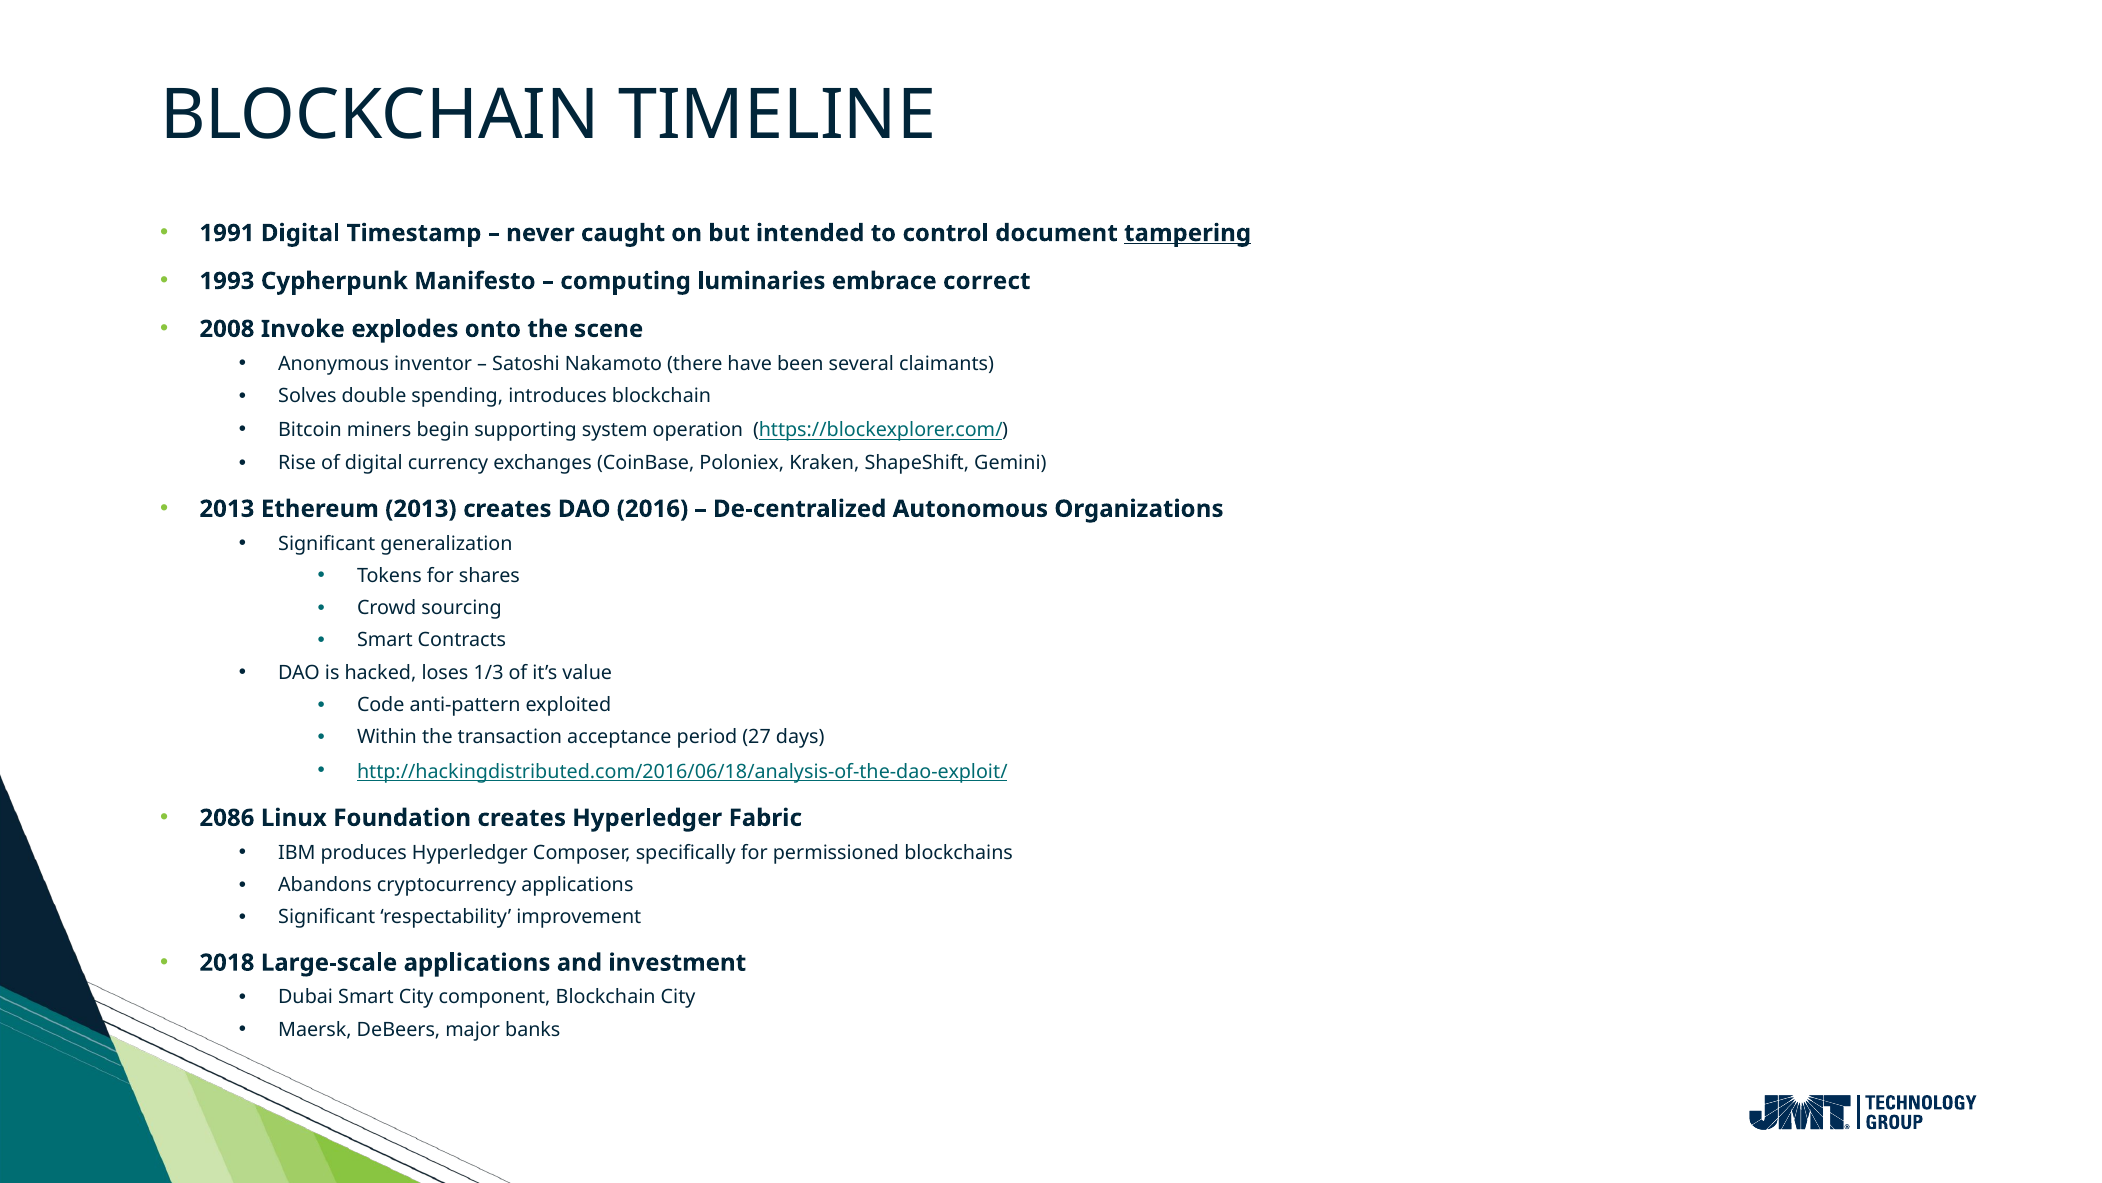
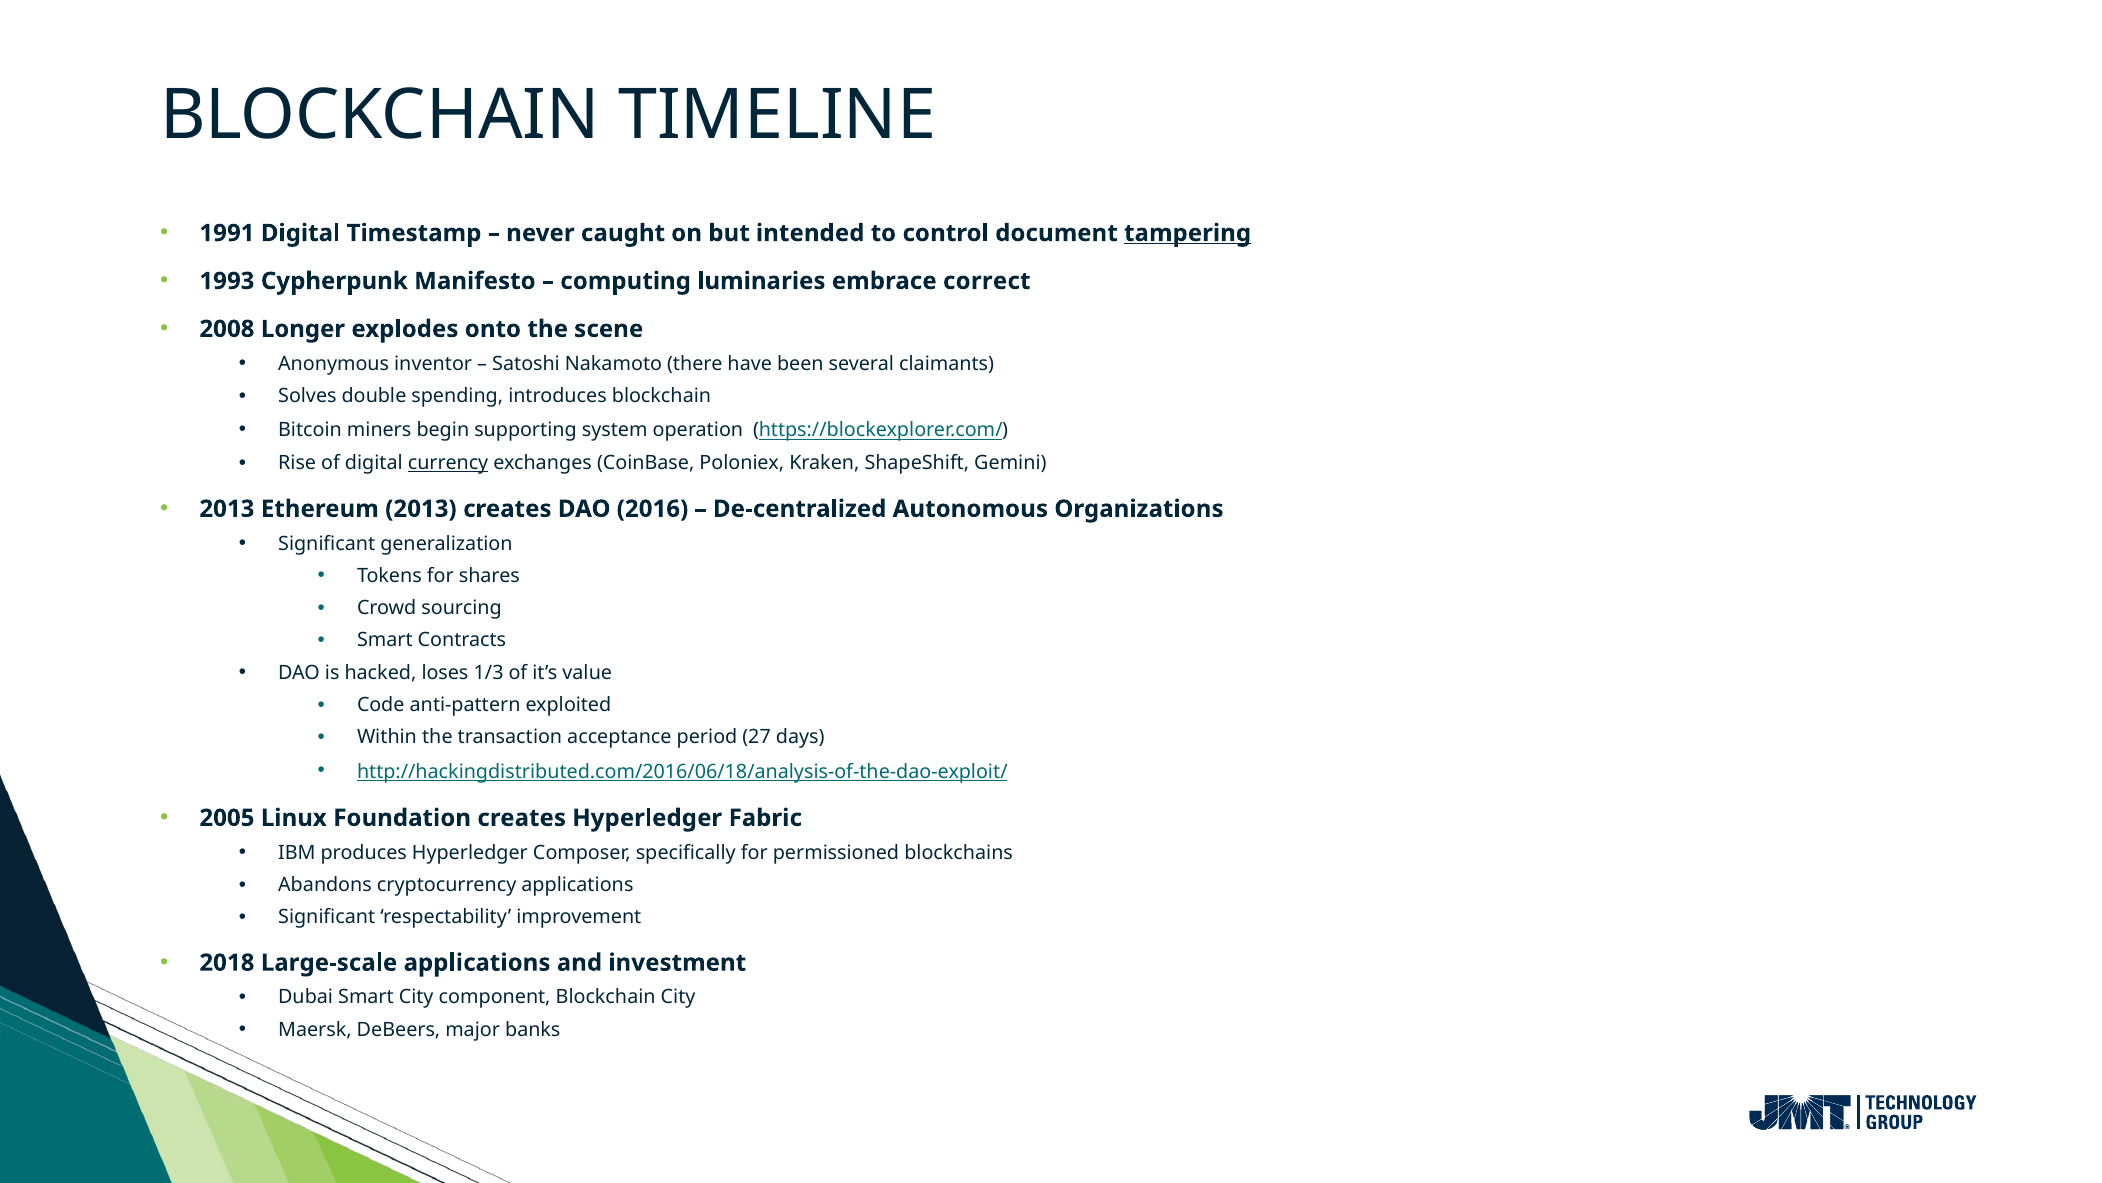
Invoke: Invoke -> Longer (303, 329)
currency underline: none -> present (448, 463)
2086: 2086 -> 2005 (227, 818)
